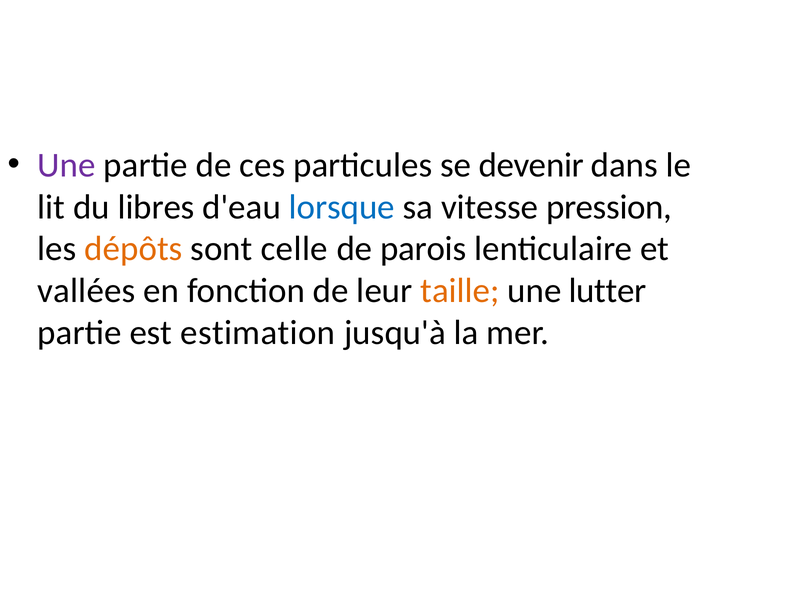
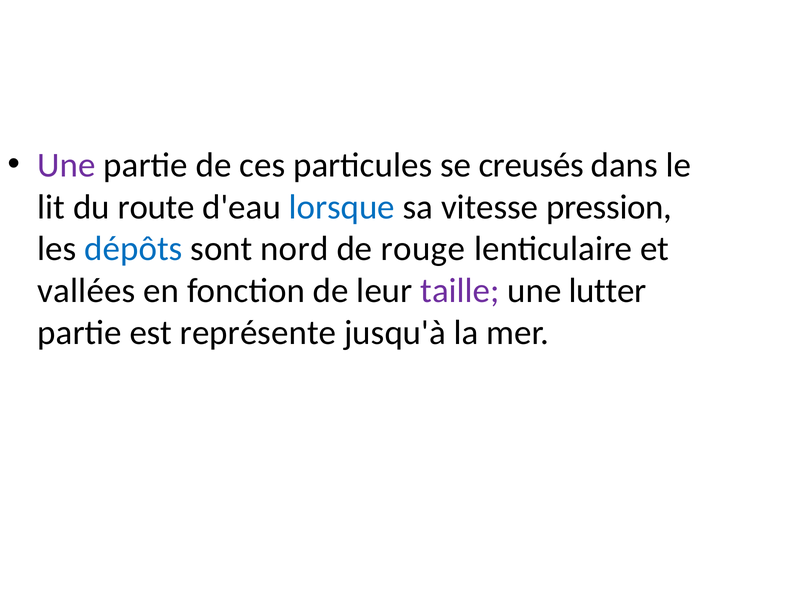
devenir: devenir -> creusés (531, 165)
libres: libres -> route (156, 207)
dépôts colour: orange -> blue (133, 249)
celle: celle -> nord (294, 249)
parois: parois -> rouge (423, 249)
taille colour: orange -> purple (460, 291)
estimation: estimation -> représente (258, 333)
